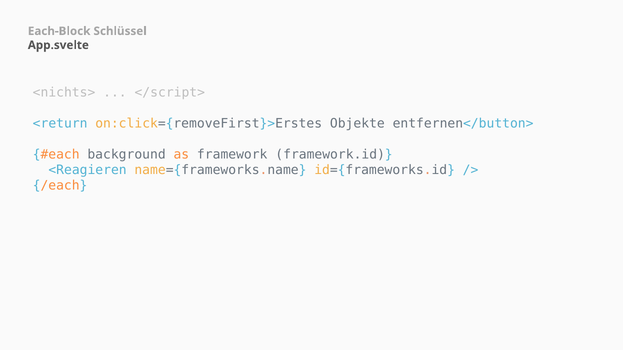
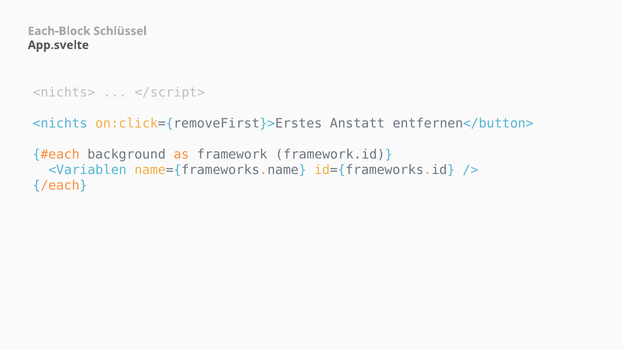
<return: <return -> <nichts (60, 124)
Objekte: Objekte -> Anstatt (357, 124)
<Reagieren: <Reagieren -> <Variablen (88, 170)
